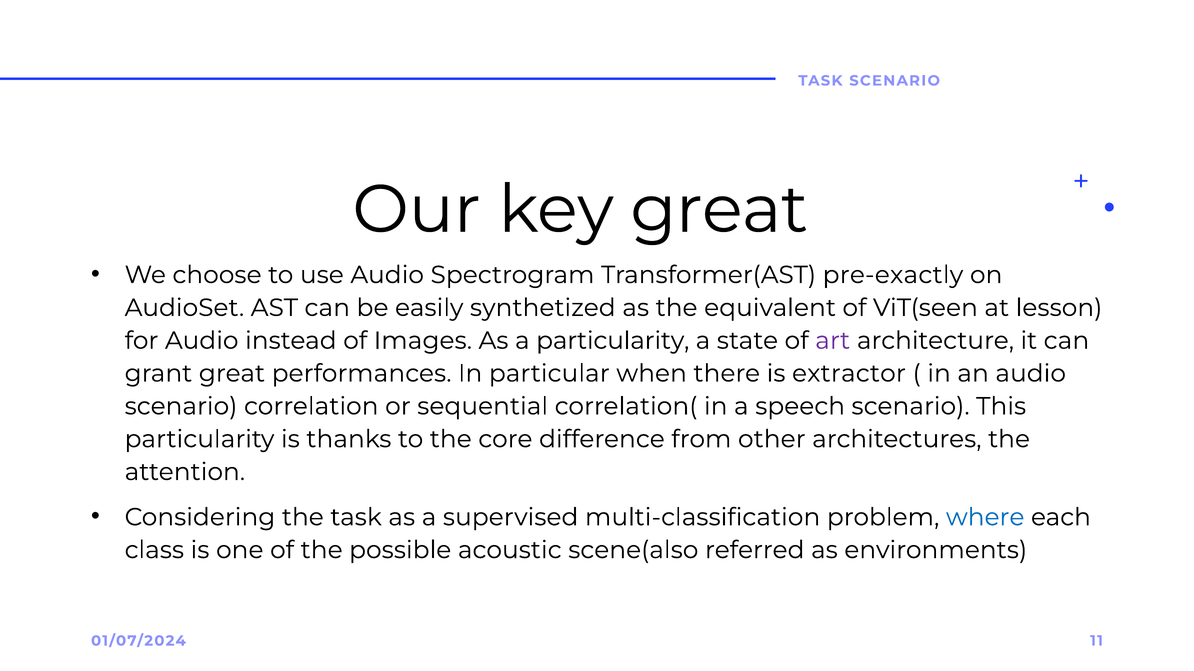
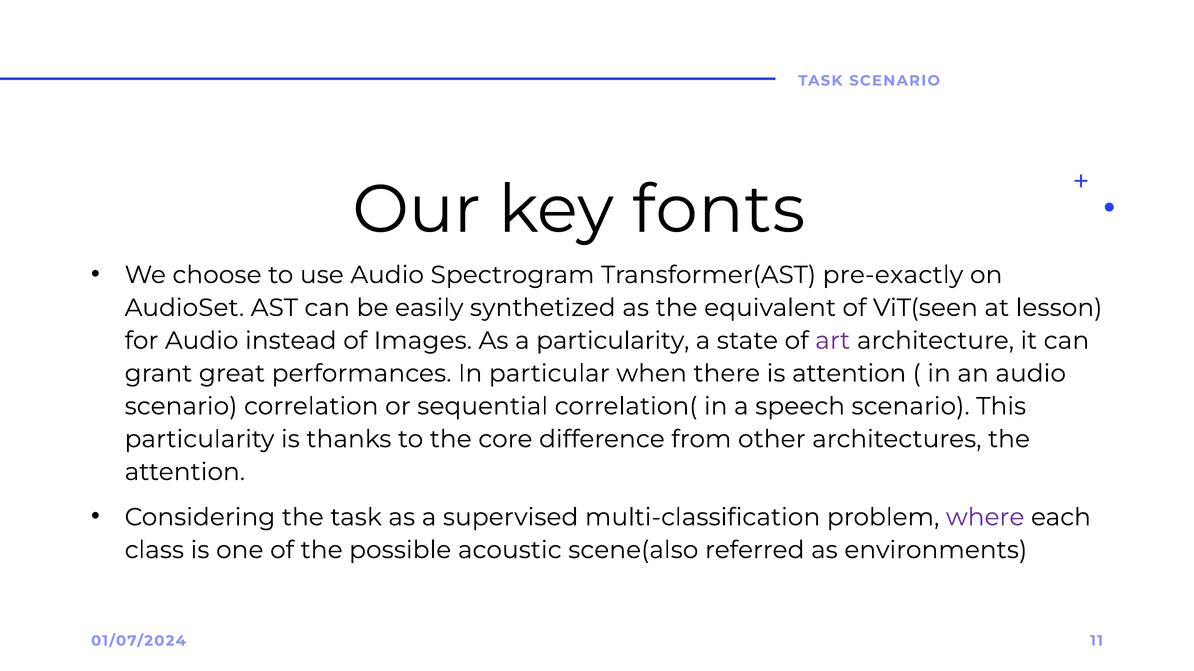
key great: great -> fonts (719, 210)
is extractor: extractor -> attention (849, 374)
where colour: blue -> purple (985, 518)
